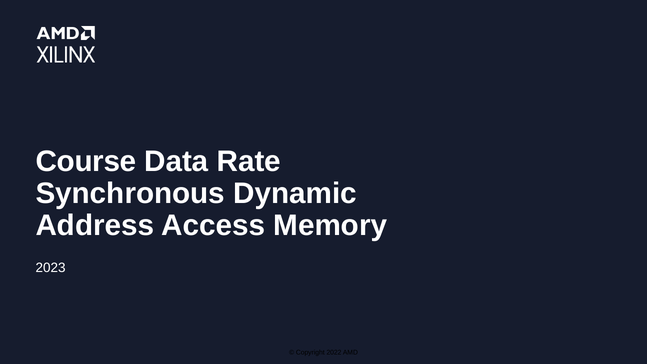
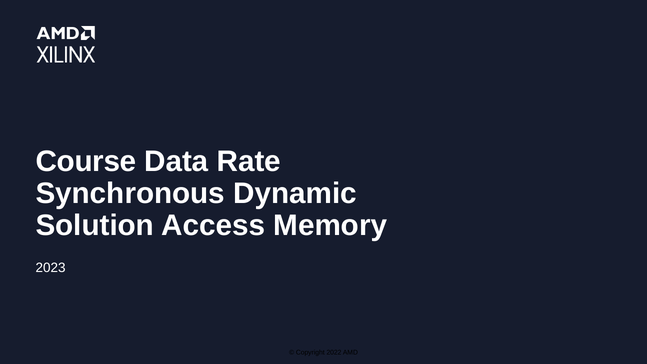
Address: Address -> Solution (95, 226)
